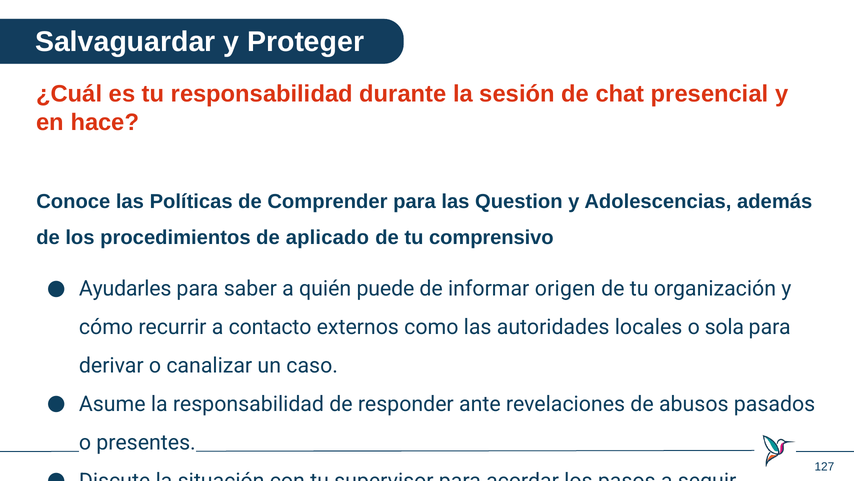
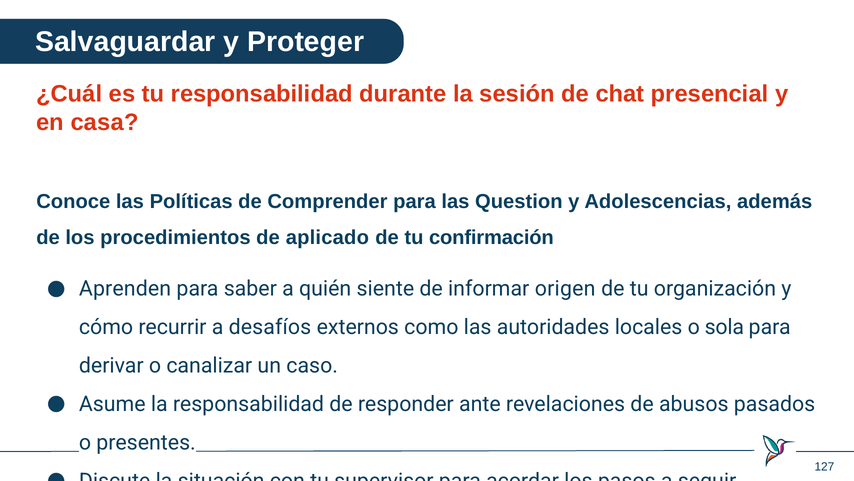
hace: hace -> casa (105, 122)
comprensivo: comprensivo -> confirmación (491, 238)
Ayudarles: Ayudarles -> Aprenden (125, 288)
puede: puede -> siente (385, 288)
contacto: contacto -> desafíos (270, 327)
